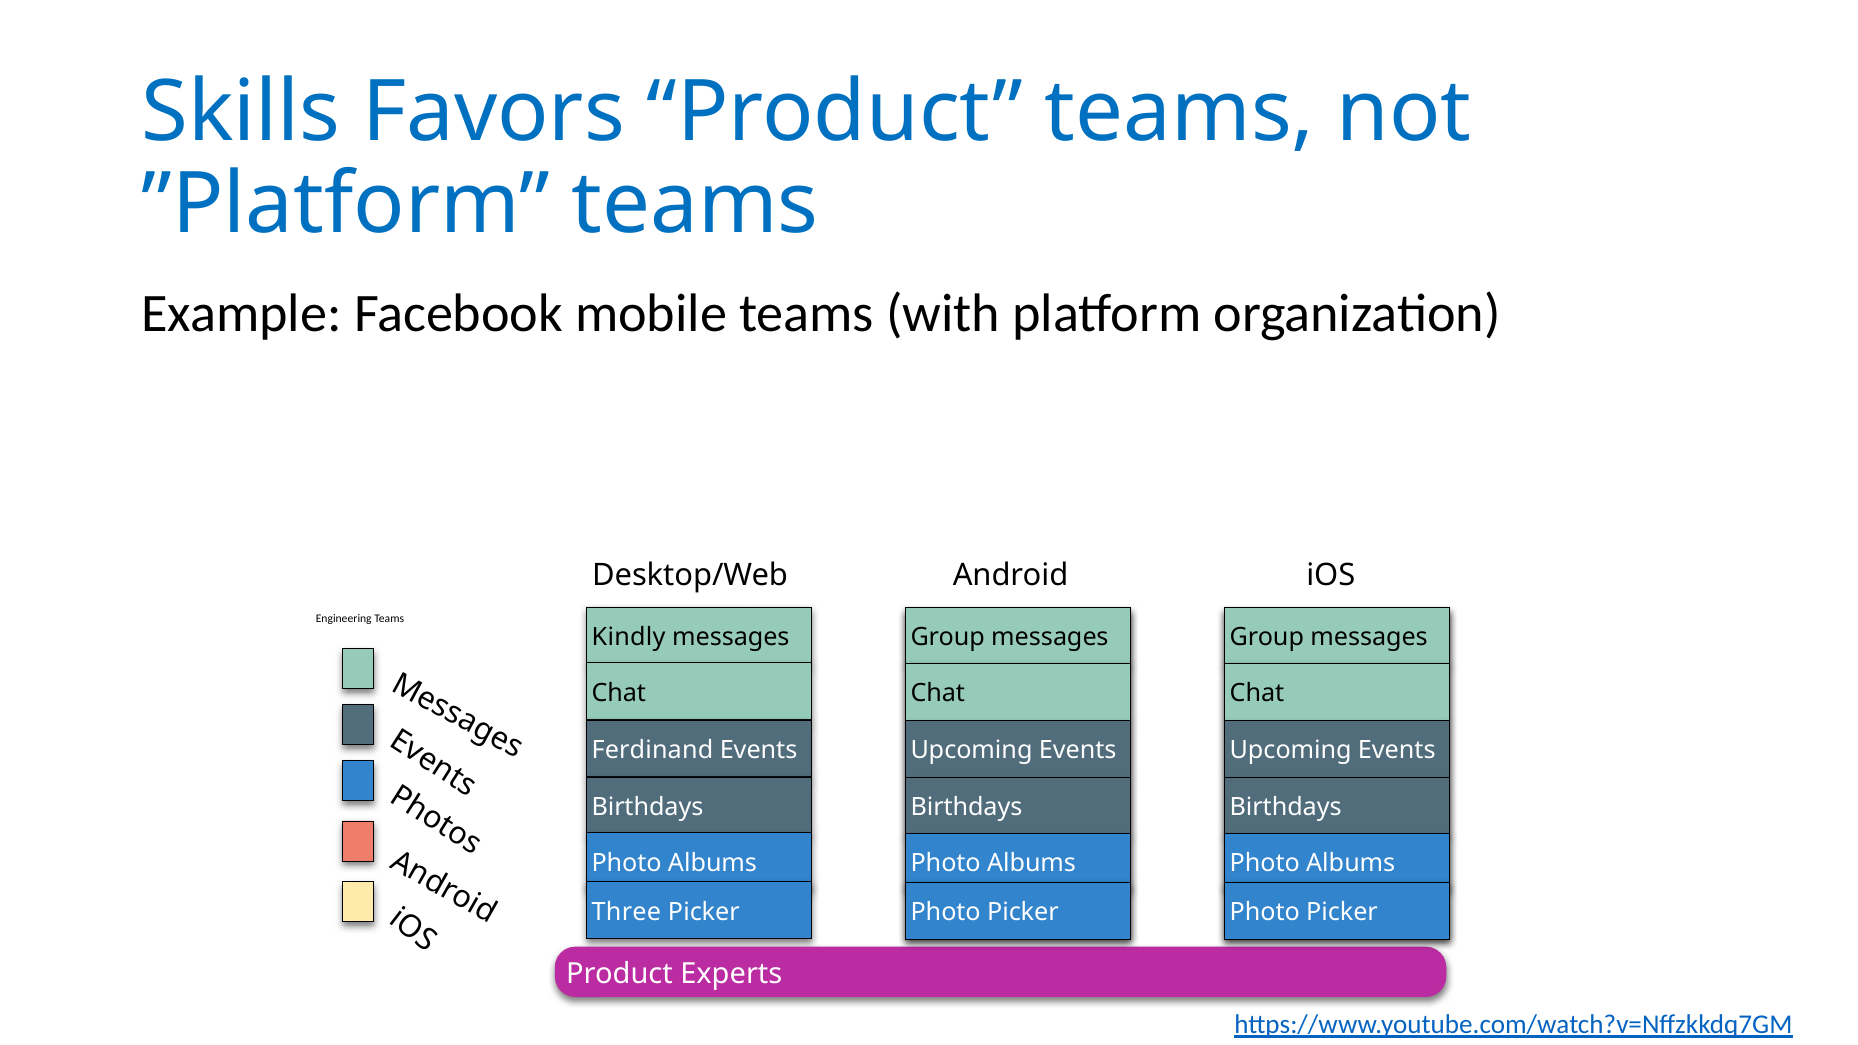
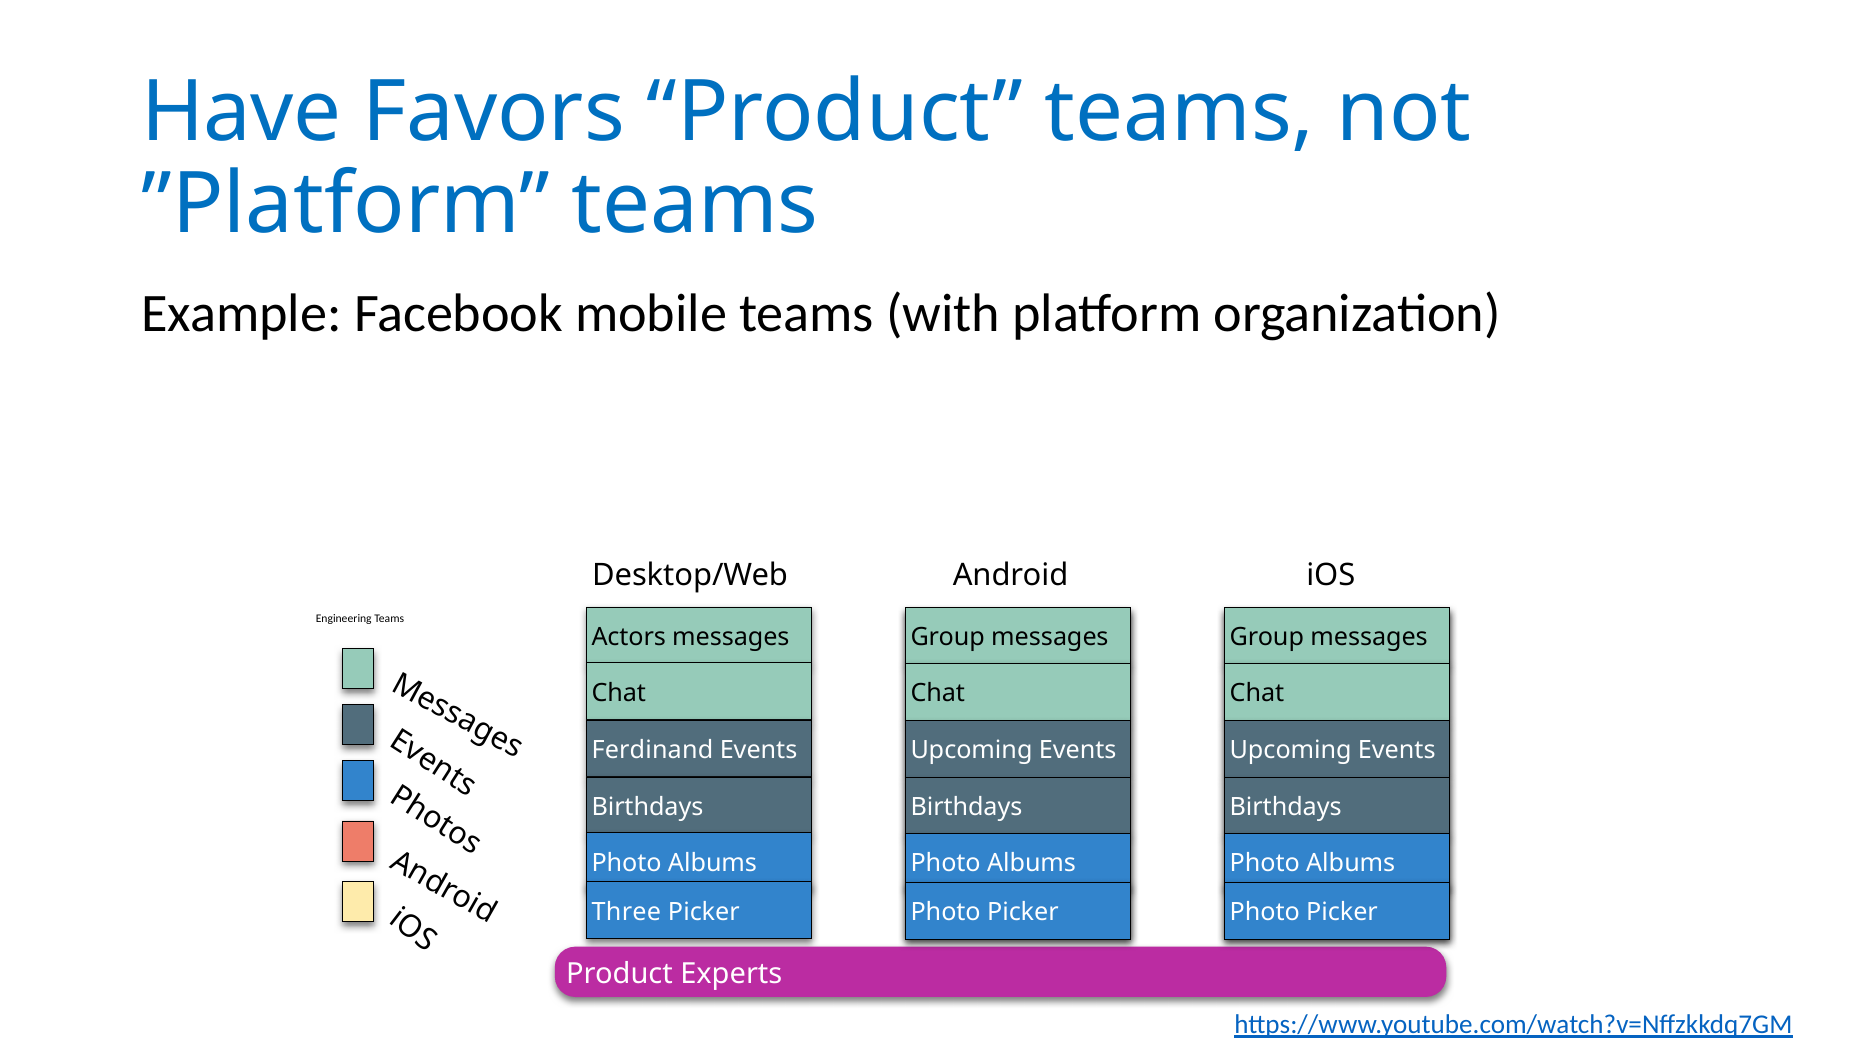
Skills: Skills -> Have (241, 112)
Kindly: Kindly -> Actors (629, 637)
